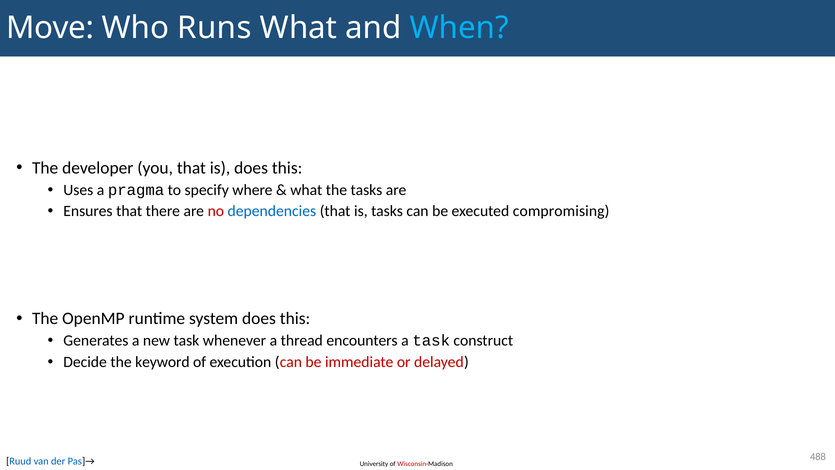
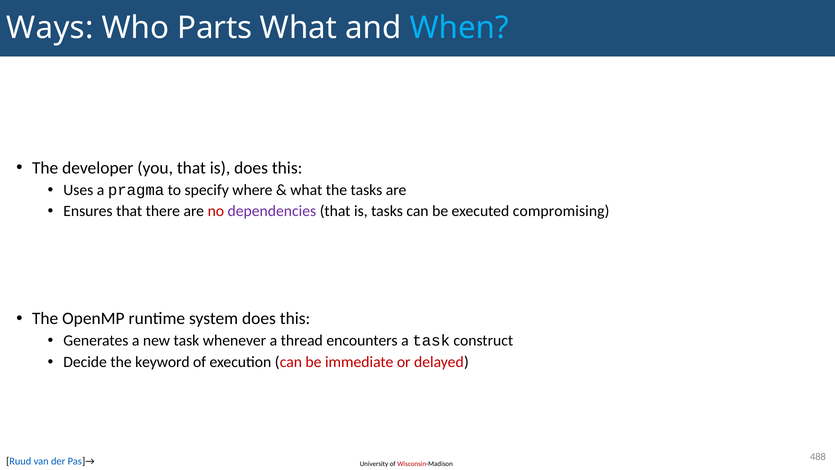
Move: Move -> Ways (50, 28)
Runs: Runs -> Parts (215, 28)
dependencies colour: blue -> purple (272, 211)
